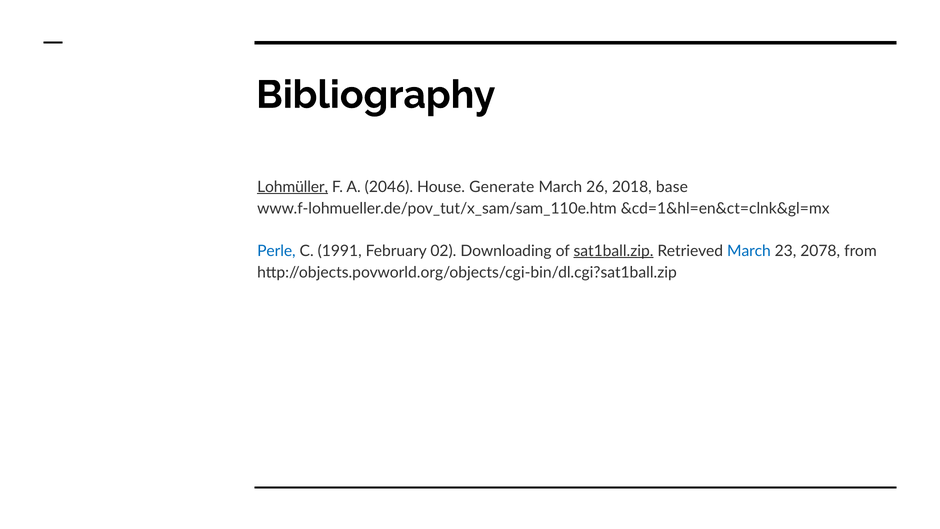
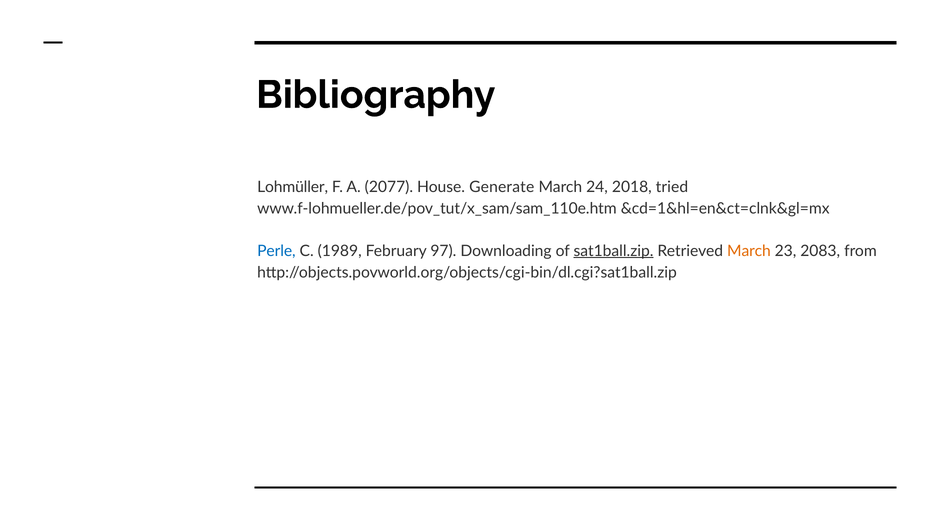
Lohmüller underline: present -> none (293, 187)
2046: 2046 -> 2077 (389, 187)
26: 26 -> 24 (597, 187)
base: base -> tried (672, 187)
1991: 1991 -> 1989 (340, 251)
02: 02 -> 97 (443, 251)
March colour: blue -> orange (749, 251)
2078: 2078 -> 2083 (820, 251)
